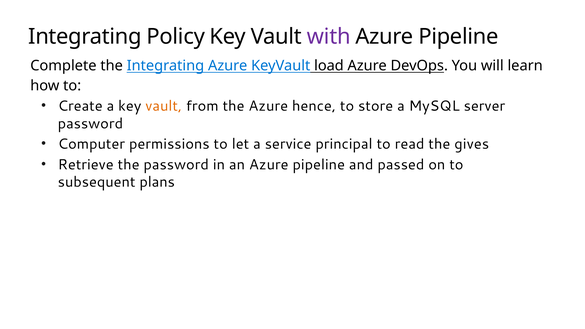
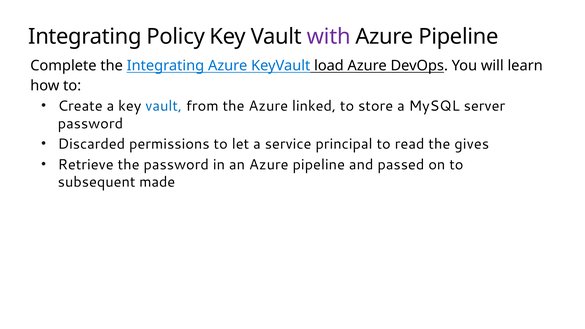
vault colour: orange -> blue (164, 106)
hence: hence -> linked (314, 106)
Computer: Computer -> Discarded (91, 144)
plans: plans -> made (157, 182)
